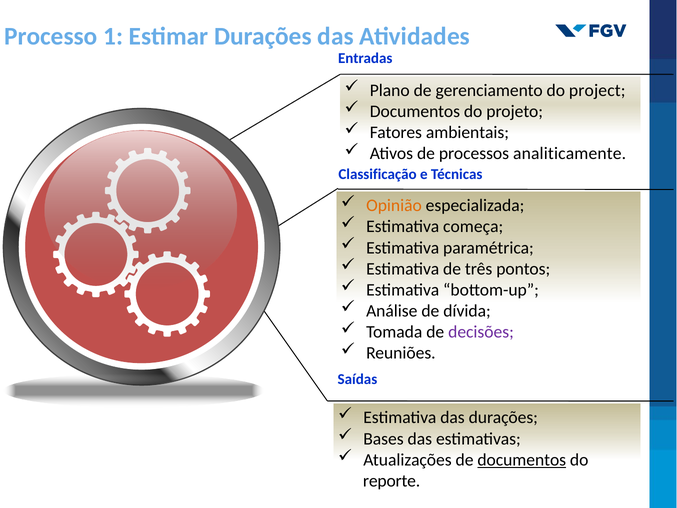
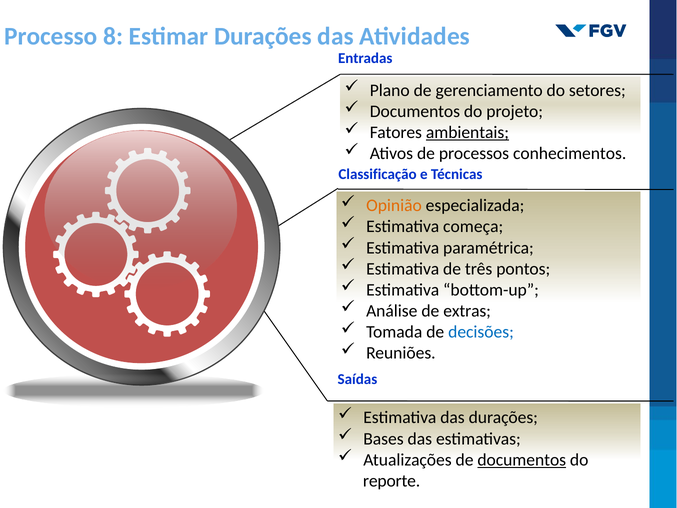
1: 1 -> 8 (113, 36)
project: project -> setores (597, 90)
ambientais underline: none -> present (467, 133)
analiticamente: analiticamente -> conhecimentos (570, 154)
dívida: dívida -> extras (467, 311)
decisões colour: purple -> blue (481, 332)
